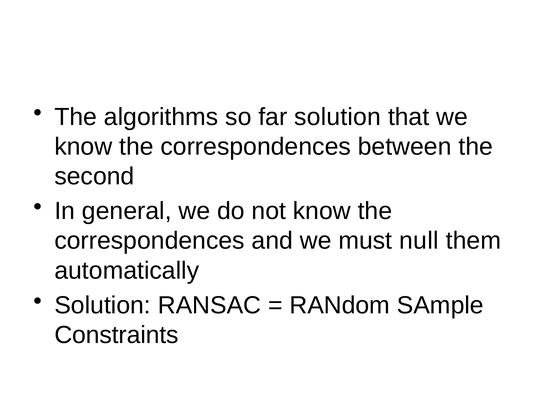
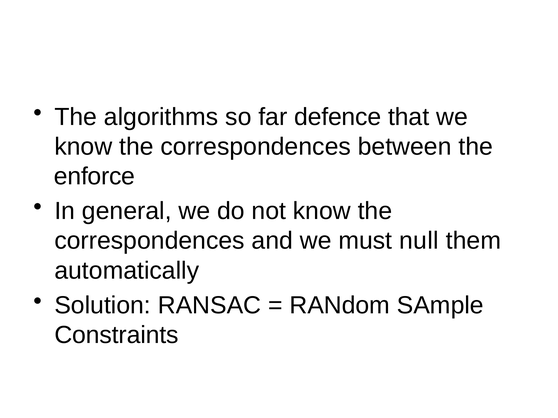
far solution: solution -> defence (338, 117)
second: second -> enforce (95, 177)
